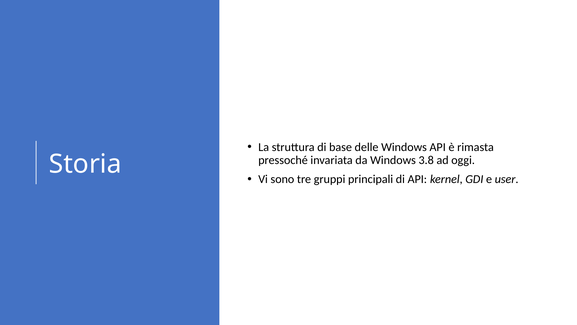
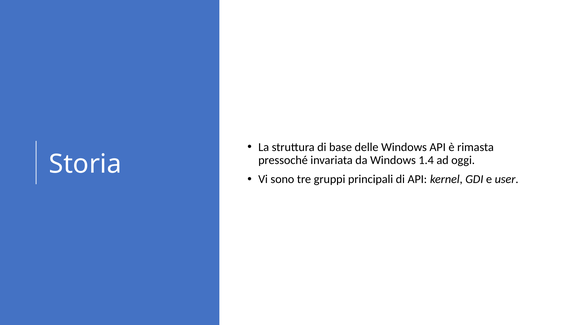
3.8: 3.8 -> 1.4 (426, 160)
